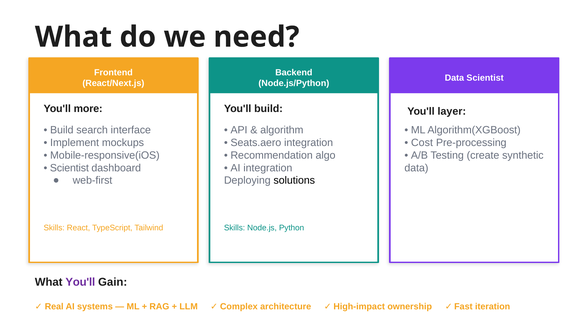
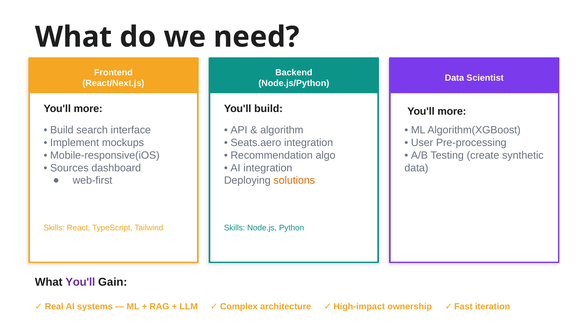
layer: layer -> more (452, 111)
Cost: Cost -> User (422, 142)
Scientist: Scientist -> Sources (69, 168)
solutions colour: black -> orange (294, 180)
